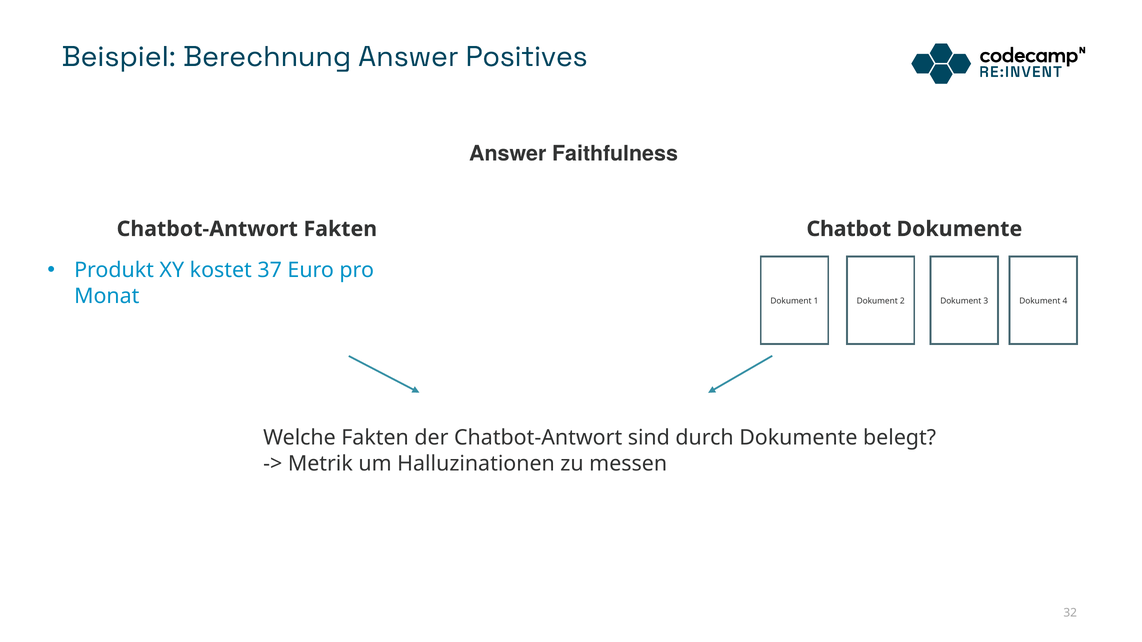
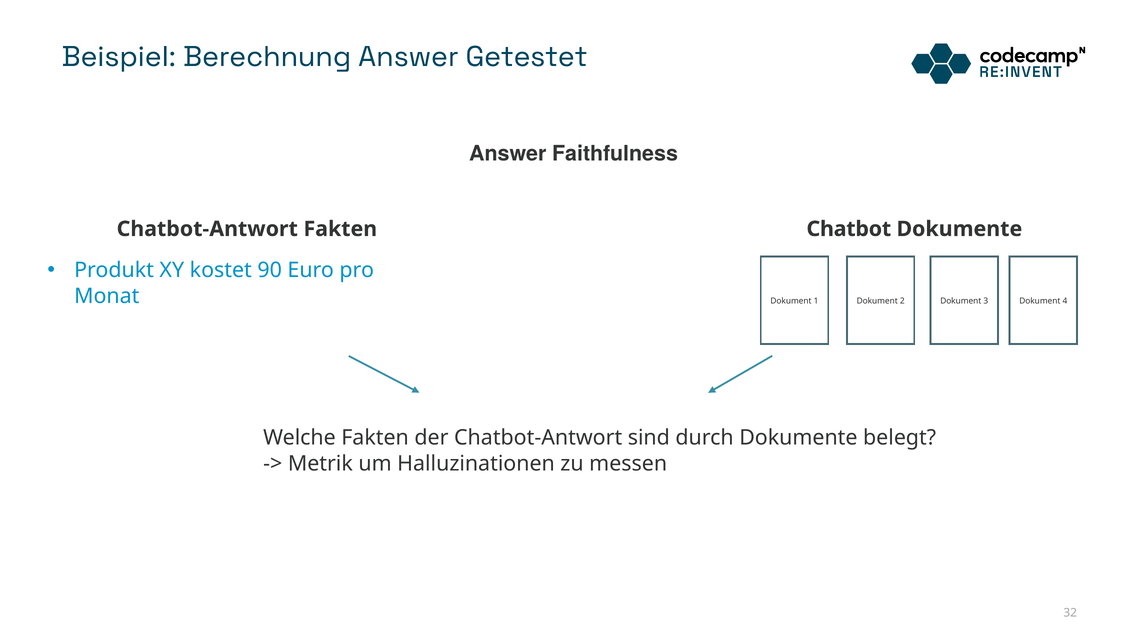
Positives: Positives -> Getestet (527, 57)
37: 37 -> 90 (270, 271)
